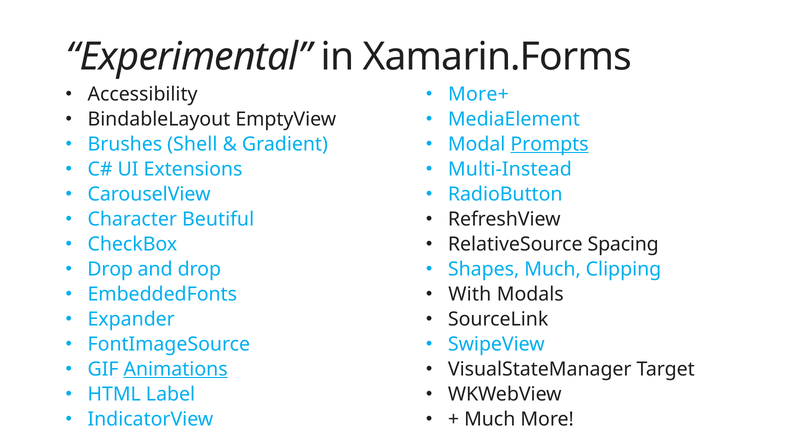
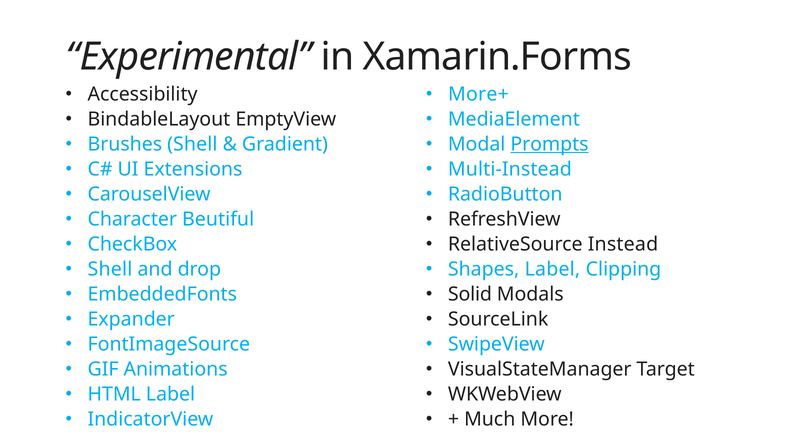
Spacing: Spacing -> Instead (623, 244)
Drop: Drop -> Shell (110, 269)
Shapes Much: Much -> Label (552, 269)
With: With -> Solid (470, 294)
Animations underline: present -> none (176, 369)
